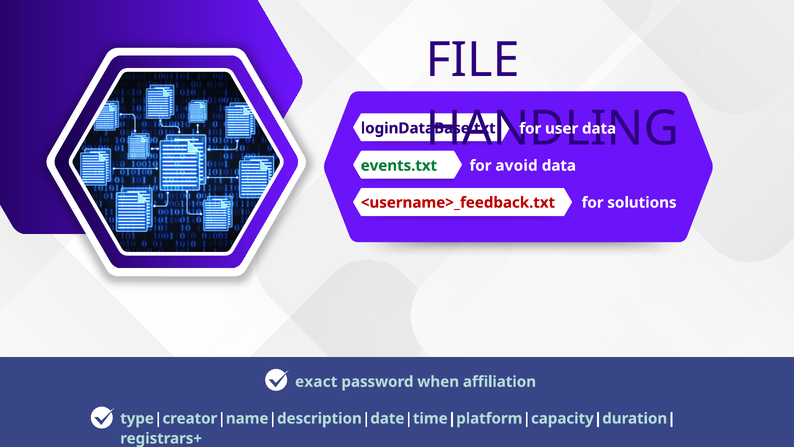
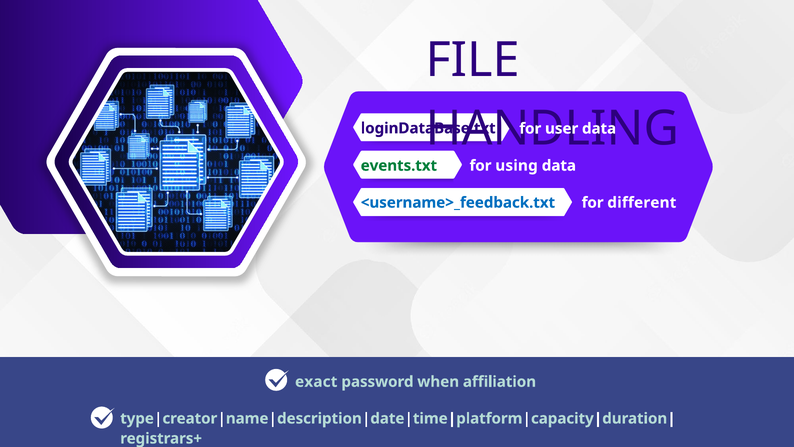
avoid: avoid -> using (517, 166)
<username>_feedback.txt colour: red -> blue (458, 202)
solutions: solutions -> different (642, 202)
